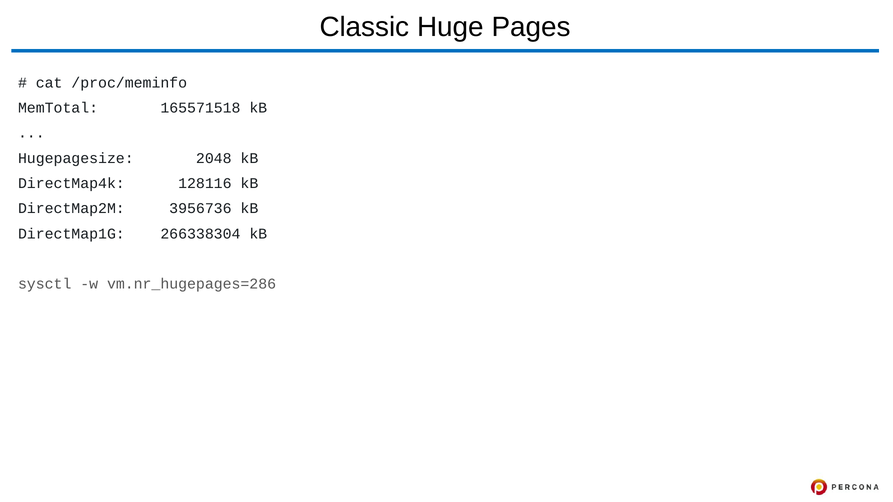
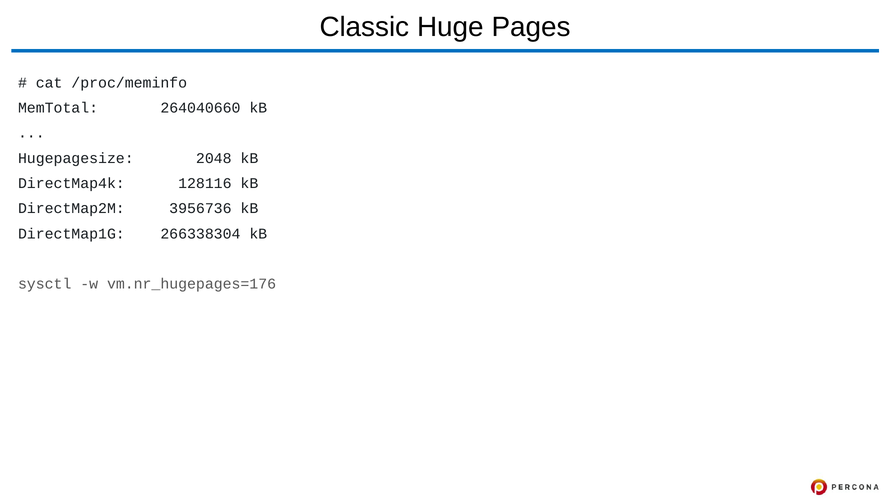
165571518: 165571518 -> 264040660 (200, 108)
vm.nr_hugepages=286: vm.nr_hugepages=286 -> vm.nr_hugepages=176 (192, 284)
